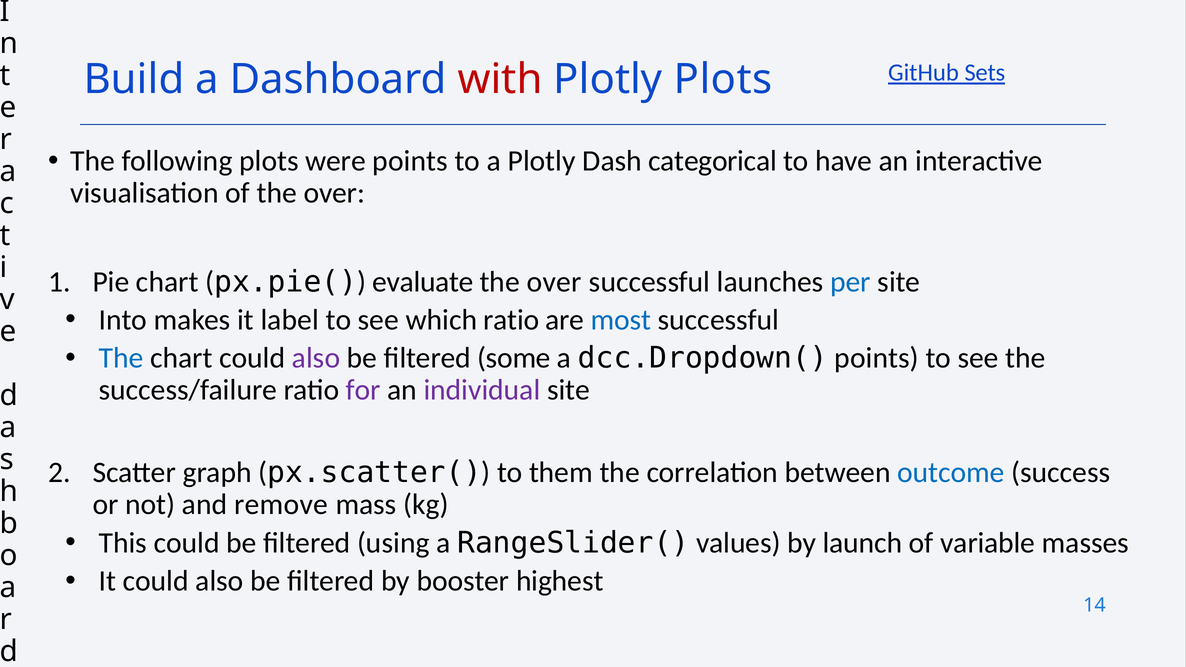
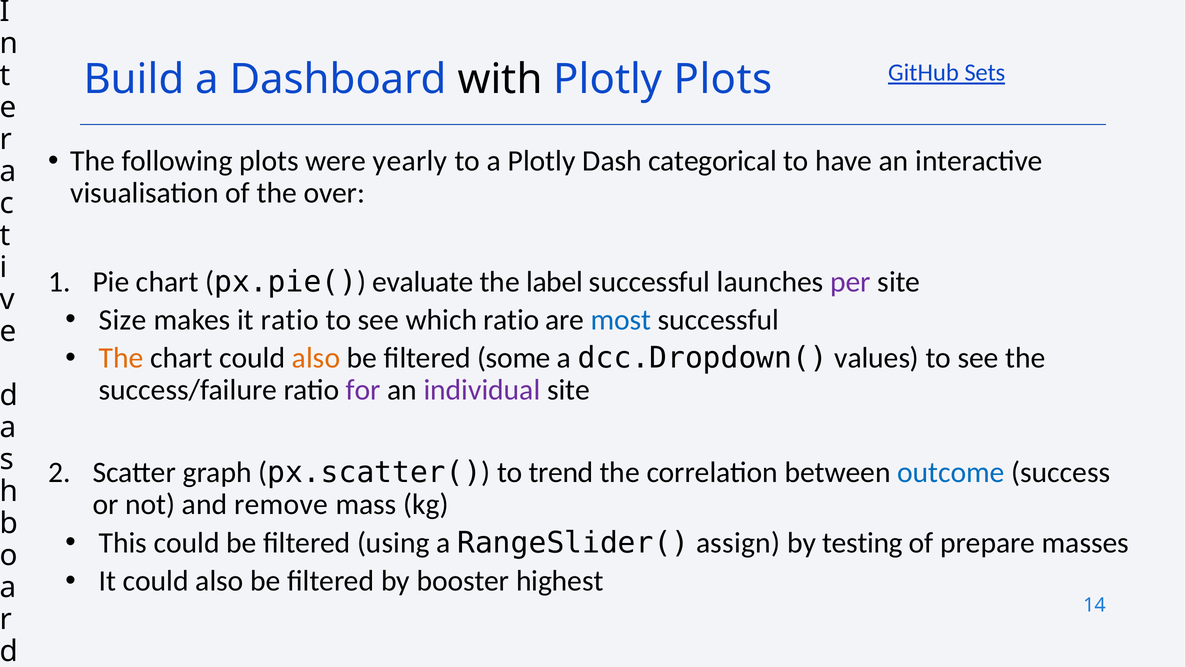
with colour: red -> black (500, 79)
were points: points -> yearly (410, 161)
over: over -> label (554, 282)
per colour: blue -> purple (850, 282)
Into: Into -> Size (123, 320)
it label: label -> ratio (290, 320)
The colour: blue -> orange (121, 358)
also colour: purple -> orange (316, 358)
dcc.Dropdown( points: points -> values (877, 358)
them: them -> trend (561, 473)
values: values -> assign (738, 543)
launch: launch -> testing (863, 543)
variable: variable -> prepare (988, 543)
